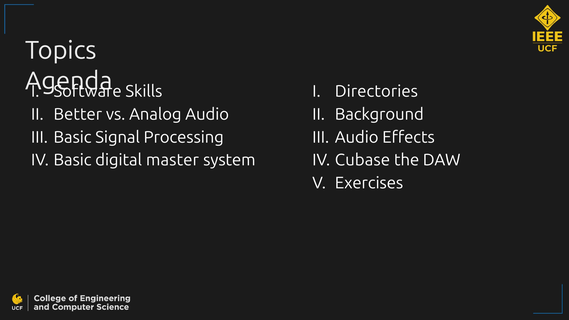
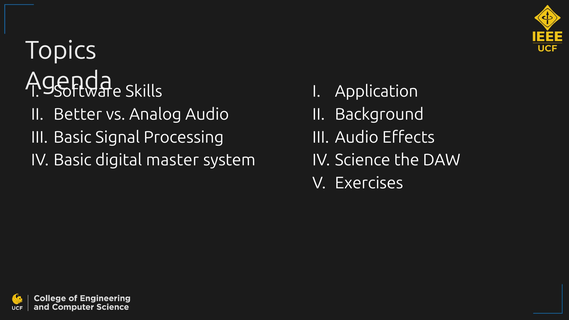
Directories: Directories -> Application (377, 91)
Cubase: Cubase -> Science (363, 160)
